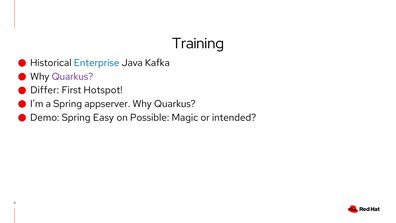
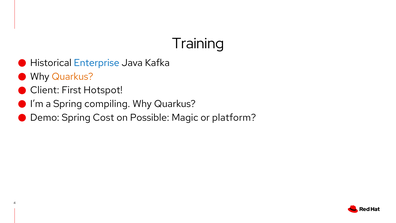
Quarkus colour: purple -> orange (72, 76)
Differ: Differ -> Client (45, 90)
appserver: appserver -> compiling (107, 104)
Easy: Easy -> Cost (103, 117)
intended: intended -> platform (234, 117)
